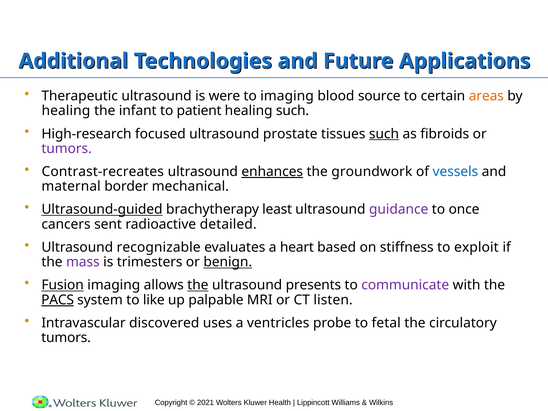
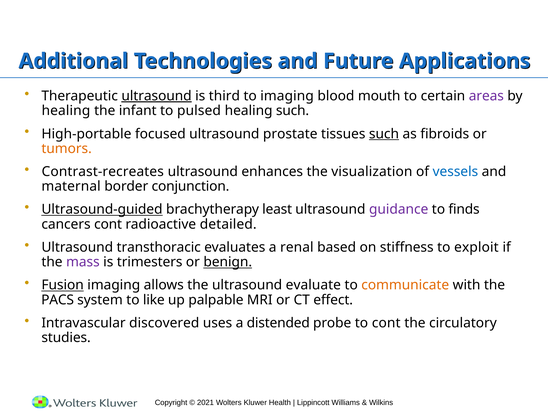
ultrasound underline: none -> present (157, 96)
were: were -> third (224, 96)
source: source -> mouth (379, 96)
areas colour: orange -> purple (486, 96)
patient: patient -> pulsed (199, 111)
High-research: High-research -> High-portable (86, 134)
tumors colour: purple -> orange (67, 149)
enhances underline: present -> none (272, 172)
groundwork: groundwork -> visualization (372, 172)
mechanical: mechanical -> conjunction (190, 186)
once: once -> finds (464, 209)
cancers sent: sent -> cont (108, 224)
recognizable: recognizable -> transthoracic (159, 247)
heart: heart -> renal (297, 247)
the underline: present -> none (198, 285)
presents: presents -> evaluate (313, 285)
communicate colour: purple -> orange (405, 285)
PACS underline: present -> none (58, 300)
listen: listen -> effect (333, 300)
ventricles: ventricles -> distended (278, 323)
to fetal: fetal -> cont (386, 323)
tumors: tumors -> studies (66, 338)
